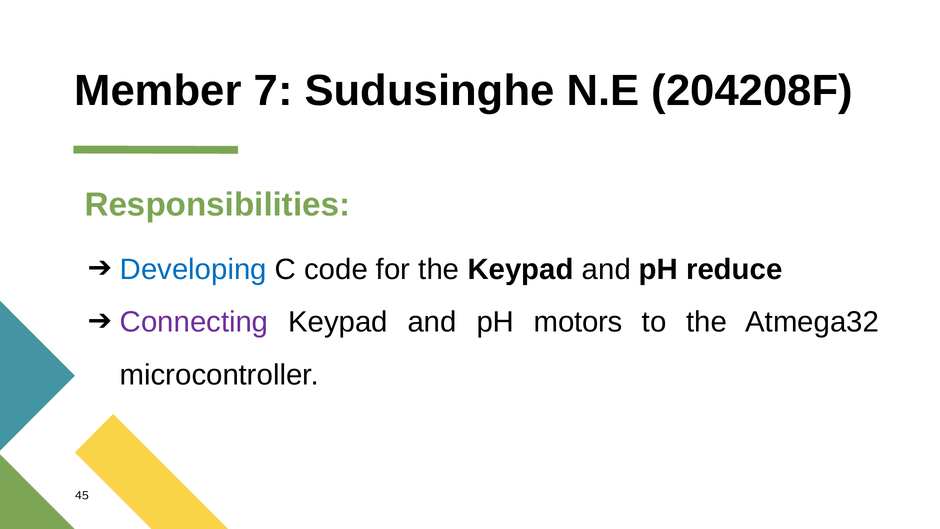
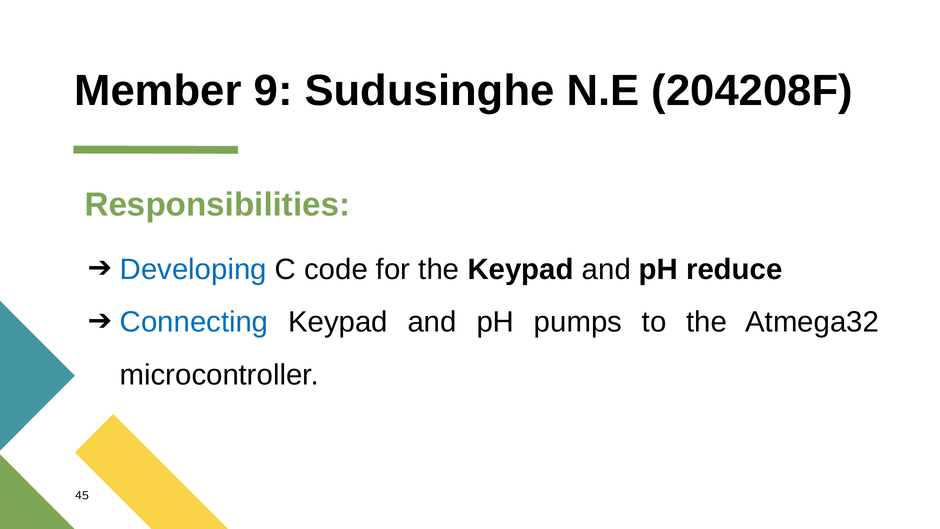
7: 7 -> 9 (273, 91)
Connecting colour: purple -> blue (194, 322)
motors: motors -> pumps (578, 322)
